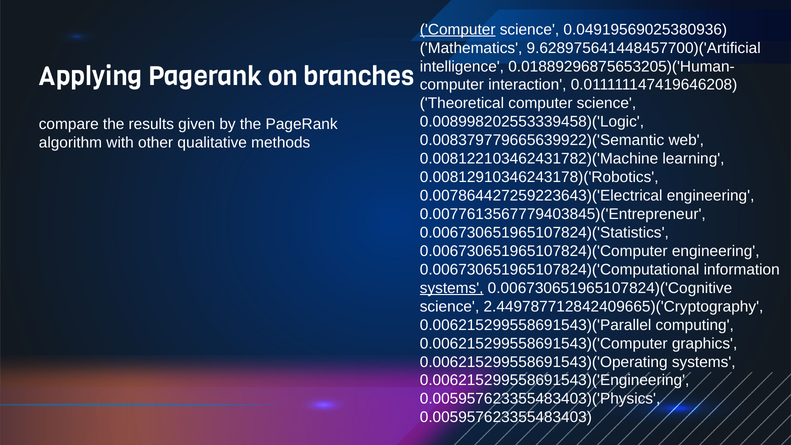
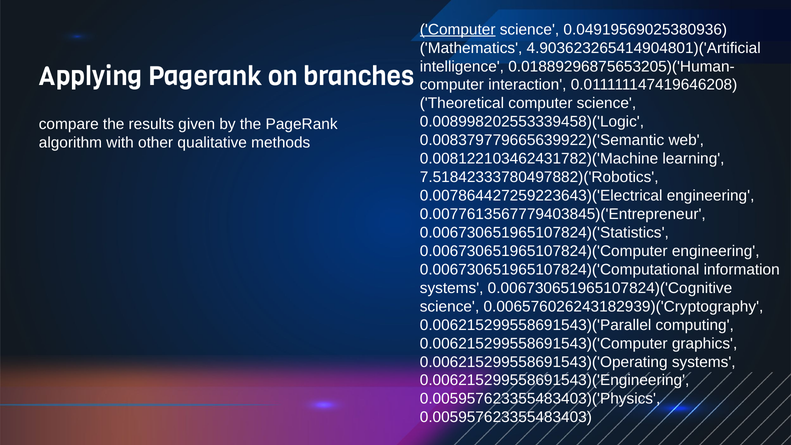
9.628975641448457700)('Artificial: 9.628975641448457700)('Artificial -> 4.903623265414904801)('Artificial (644, 48)
0.00812910346243178)('Robotics: 0.00812910346243178)('Robotics -> 7.51842333780497882)('Robotics (539, 177)
systems underline: present -> none (452, 288)
2.449787712842409665)('Cryptography: 2.449787712842409665)('Cryptography -> 0.006576026243182939)('Cryptography (623, 306)
